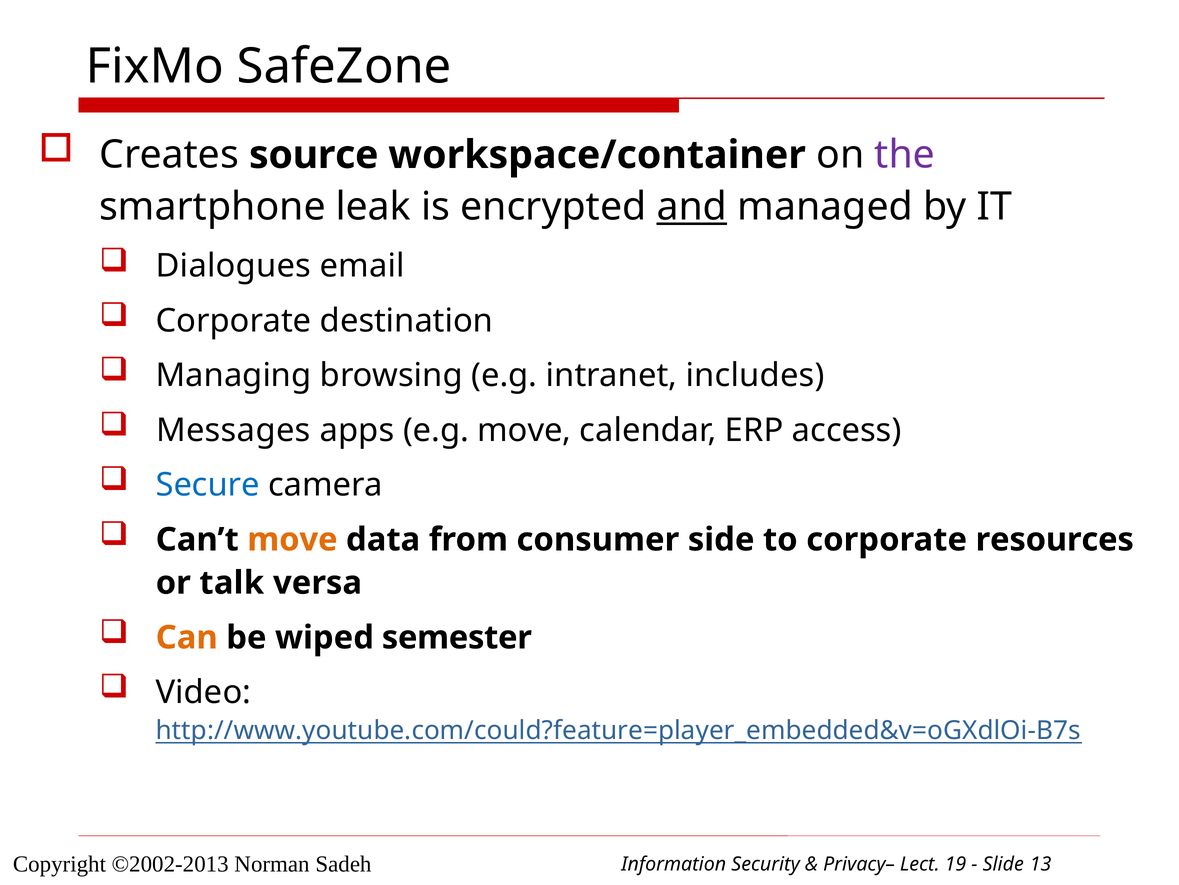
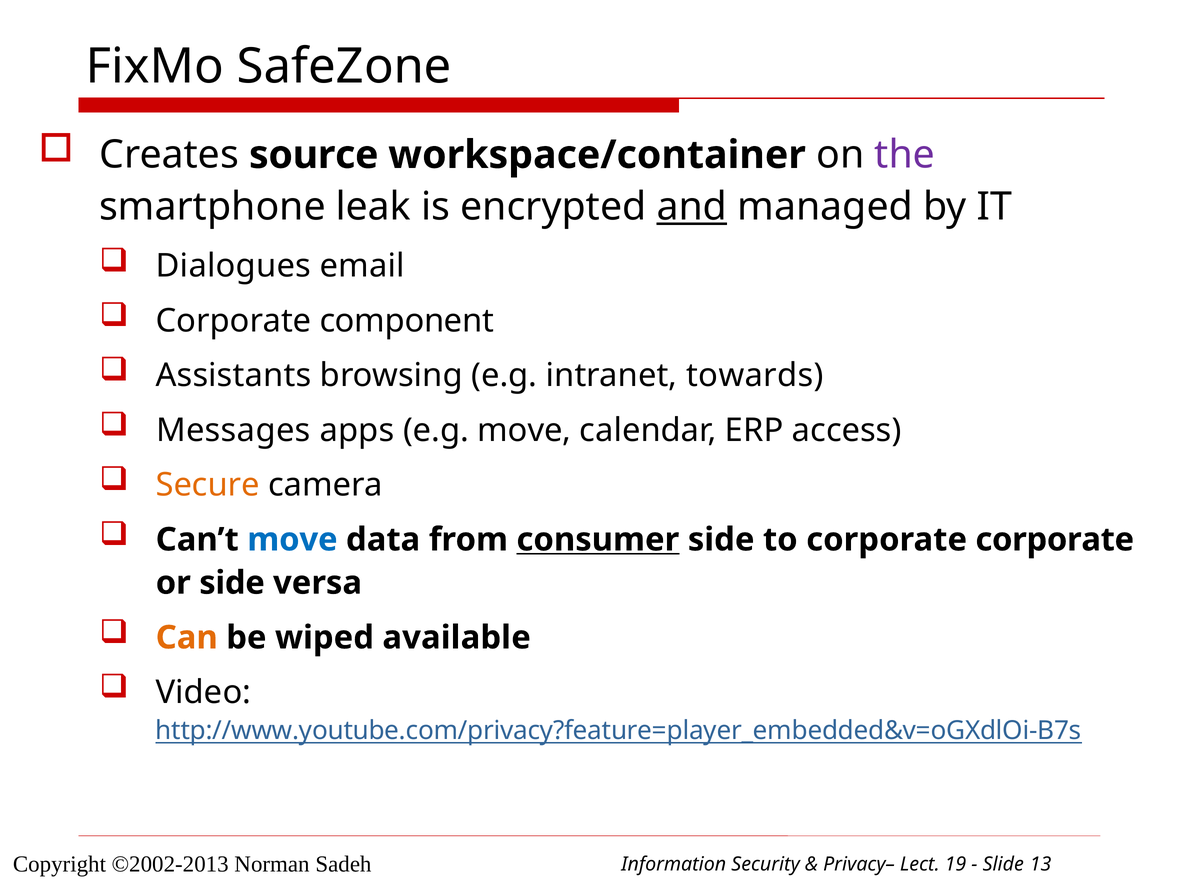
destination: destination -> component (407, 320)
Managing: Managing -> Assistants (233, 375)
includes: includes -> towards (755, 375)
Secure colour: blue -> orange (208, 485)
move colour: orange -> blue (292, 539)
consumer underline: none -> present (598, 539)
corporate resources: resources -> corporate (1055, 539)
or talk: talk -> side (232, 582)
semester: semester -> available (457, 637)
http://www.youtube.com/could?feature=player_embedded&v=oGXdlOi-B7s: http://www.youtube.com/could?feature=player_embedded&v=oGXdlOi-B7s -> http://www.youtube.com/privacy?feature=player_embedded&v=oGXdlOi-B7s (618, 730)
